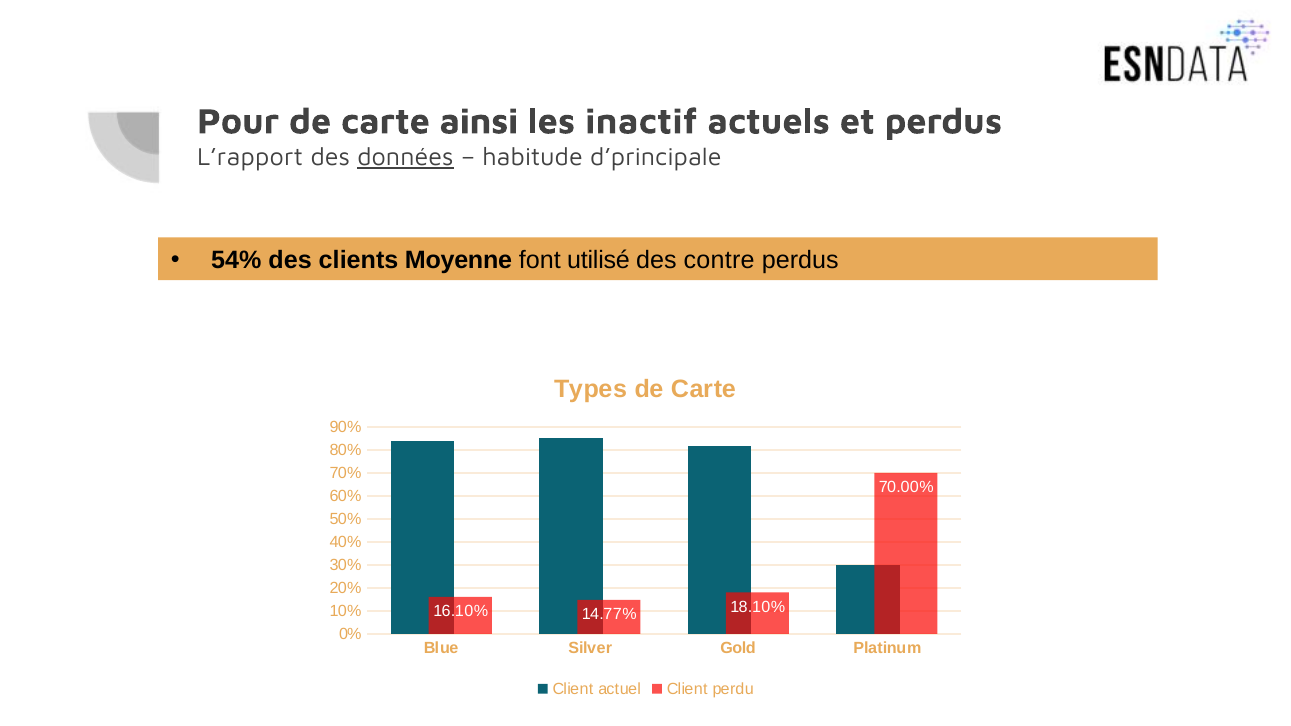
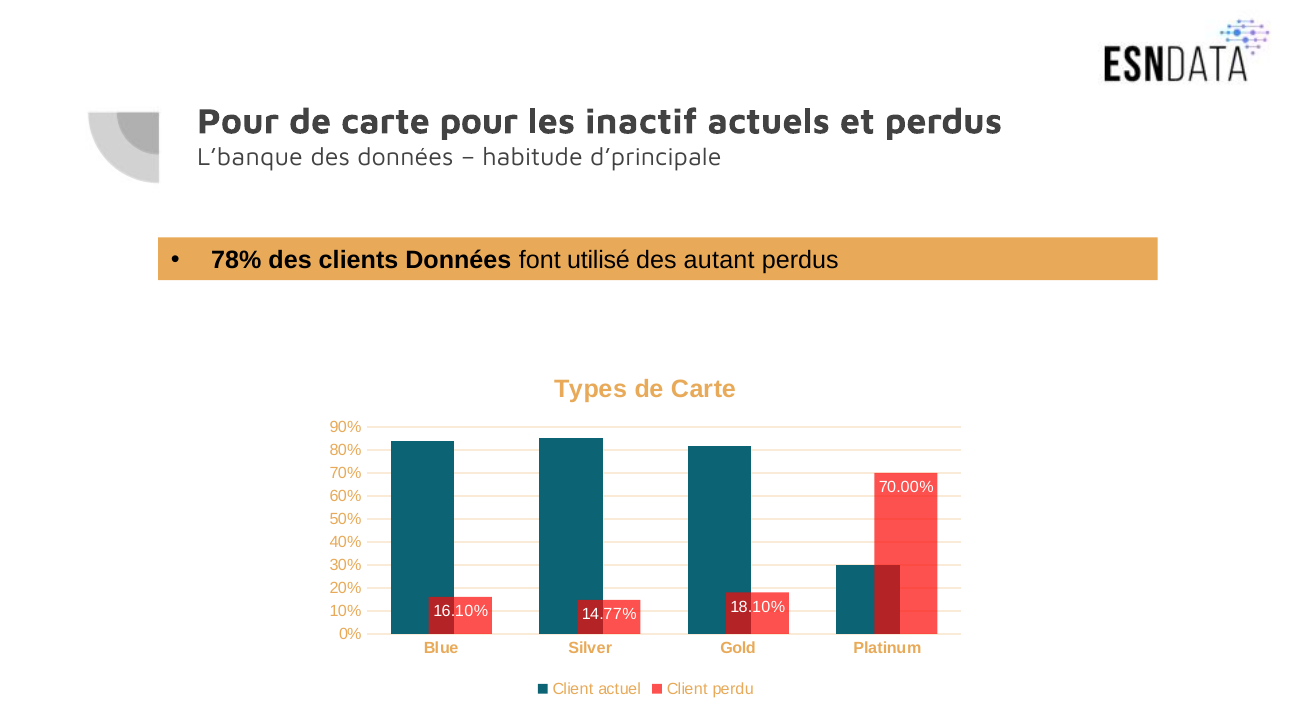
carte ainsi: ainsi -> pour (479, 121)
L’rapport: L’rapport -> L’banque (250, 157)
données underline: present -> none (405, 157)
54%: 54% -> 78% (236, 261)
clients Moyenne: Moyenne -> Données (458, 261)
contre: contre -> autant (719, 261)
